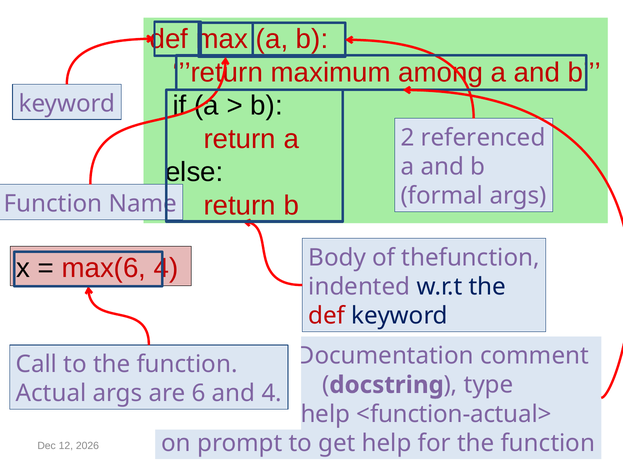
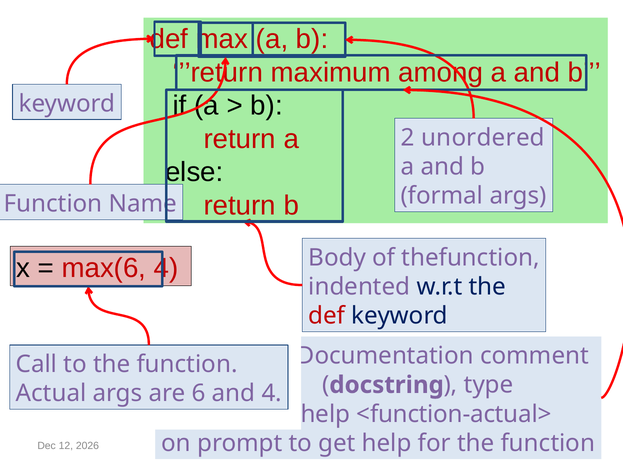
referenced: referenced -> unordered (483, 138)
